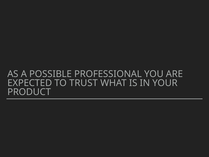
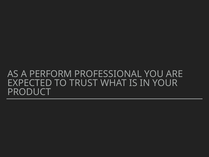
POSSIBLE: POSSIBLE -> PERFORM (51, 74)
